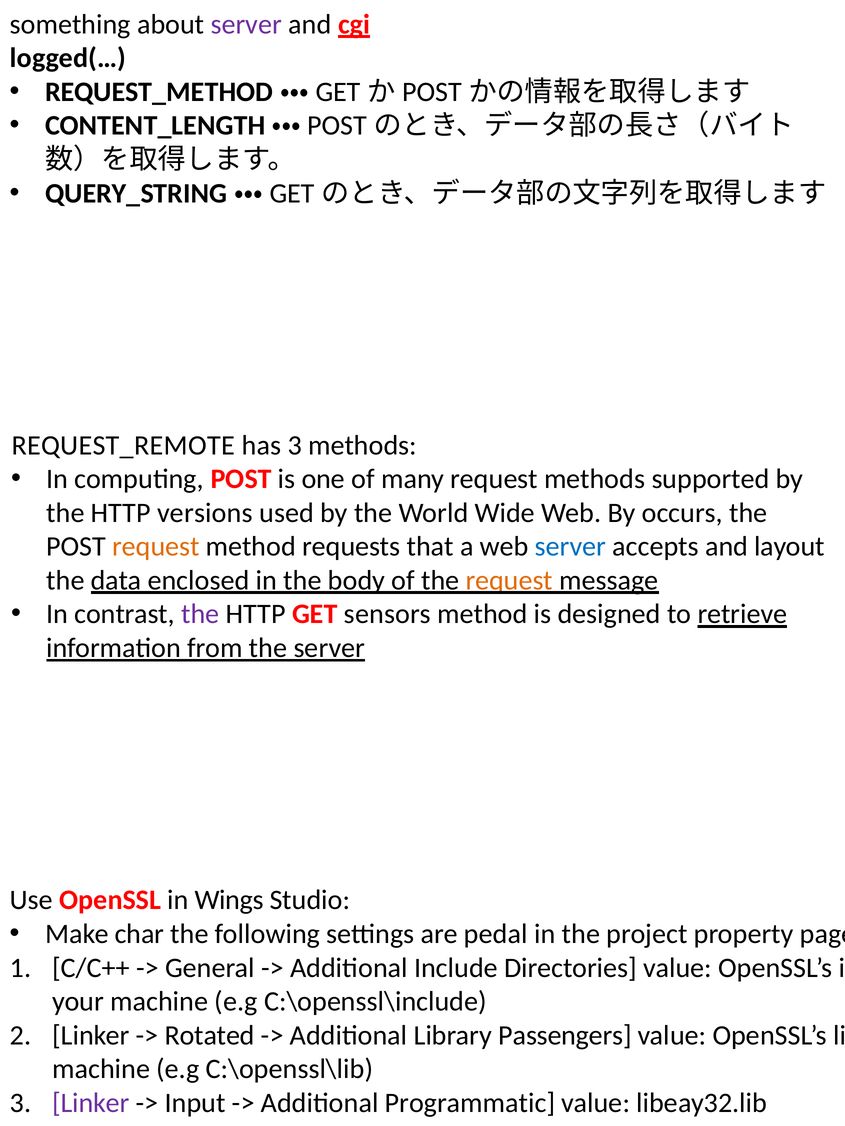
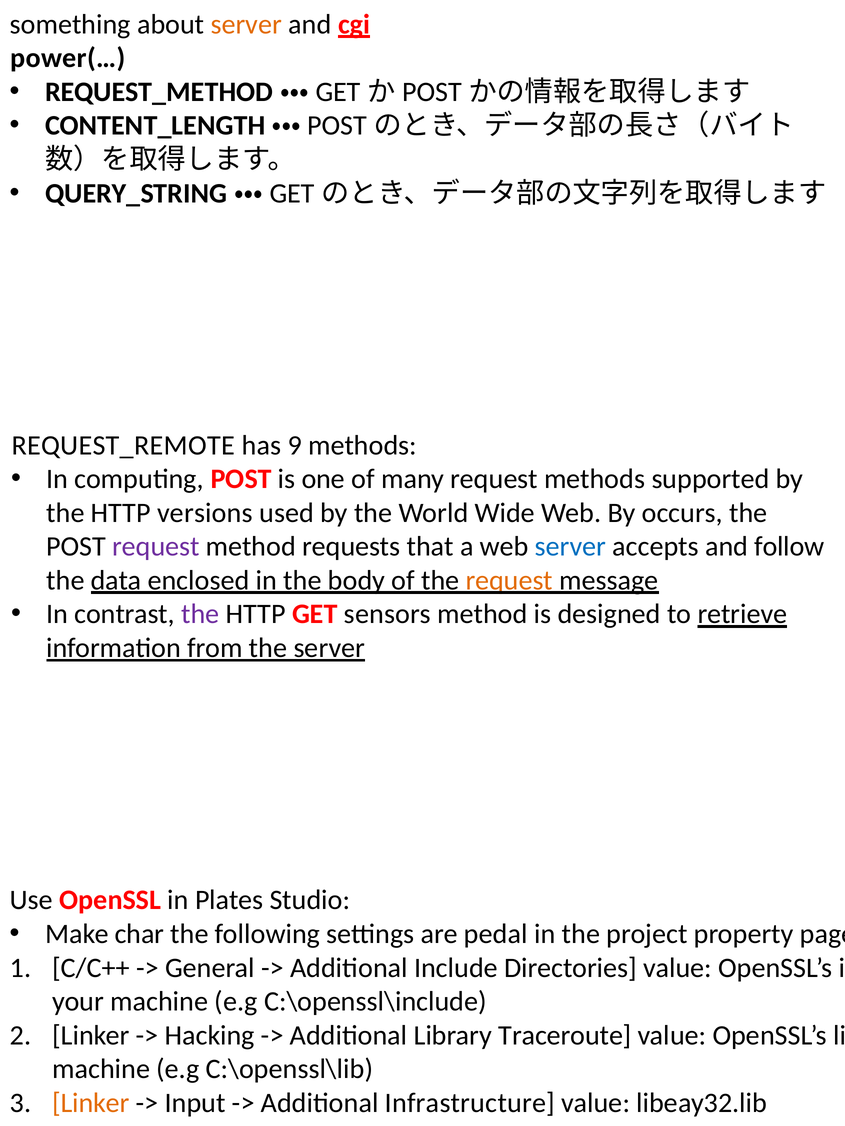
server colour: purple -> orange (246, 24)
logged(…: logged(… -> power(… (68, 58)
has 3: 3 -> 9 (295, 445)
request colour: orange -> purple (156, 547)
layout: layout -> follow (789, 547)
Wings: Wings -> Plates (229, 901)
Rotated: Rotated -> Hacking (210, 1036)
Passengers: Passengers -> Traceroute (565, 1036)
Linker colour: purple -> orange (91, 1104)
Programmatic: Programmatic -> Infrastructure (470, 1104)
